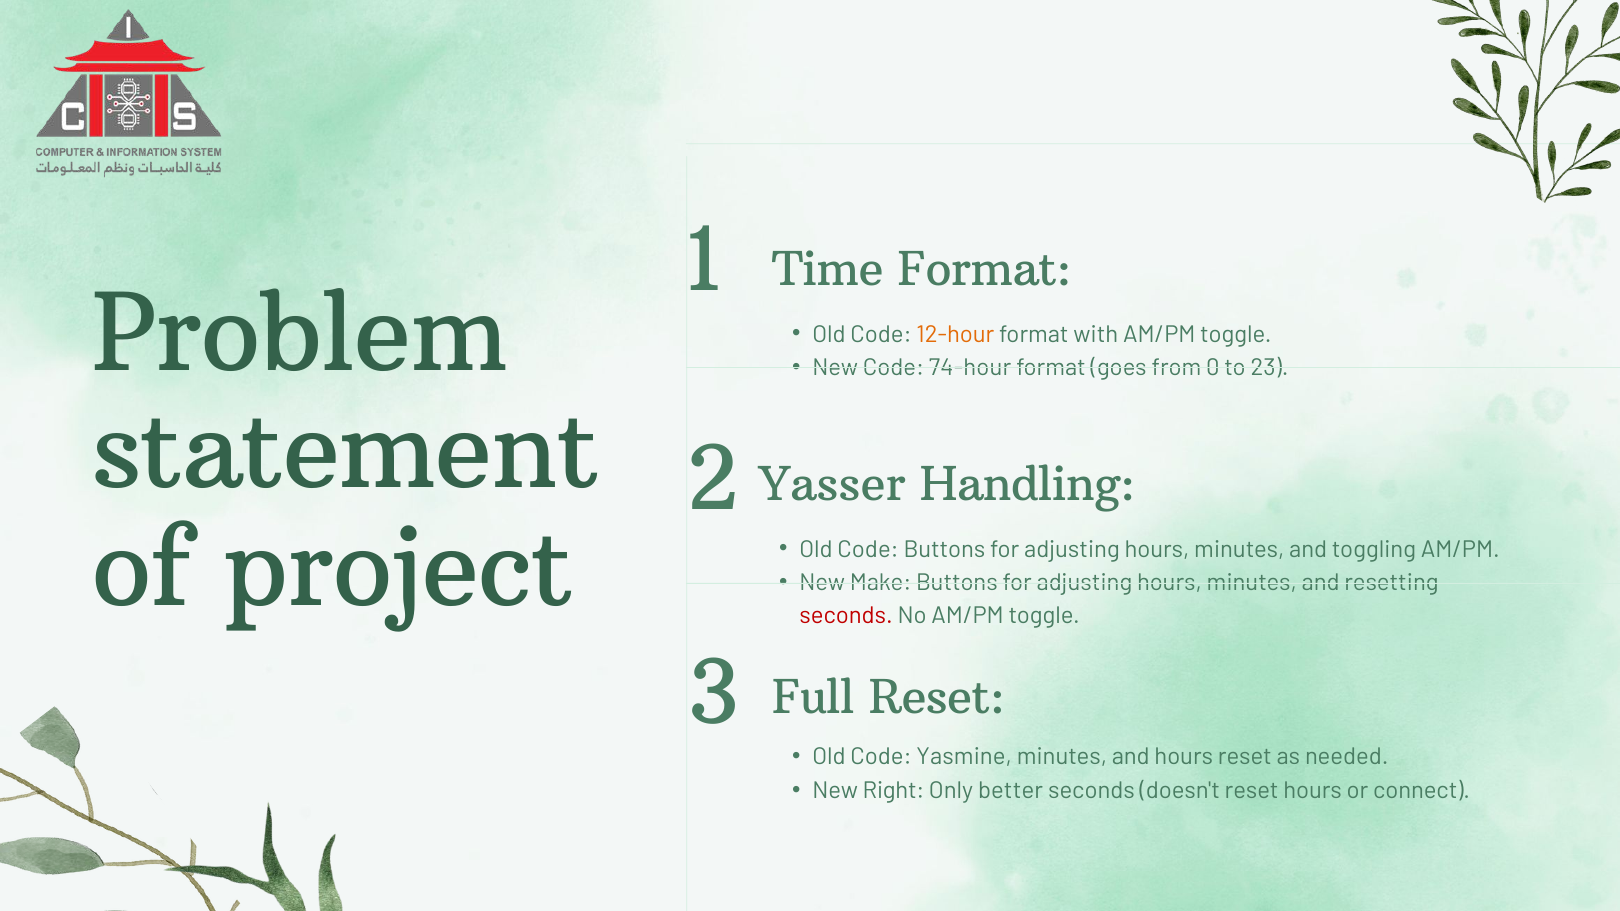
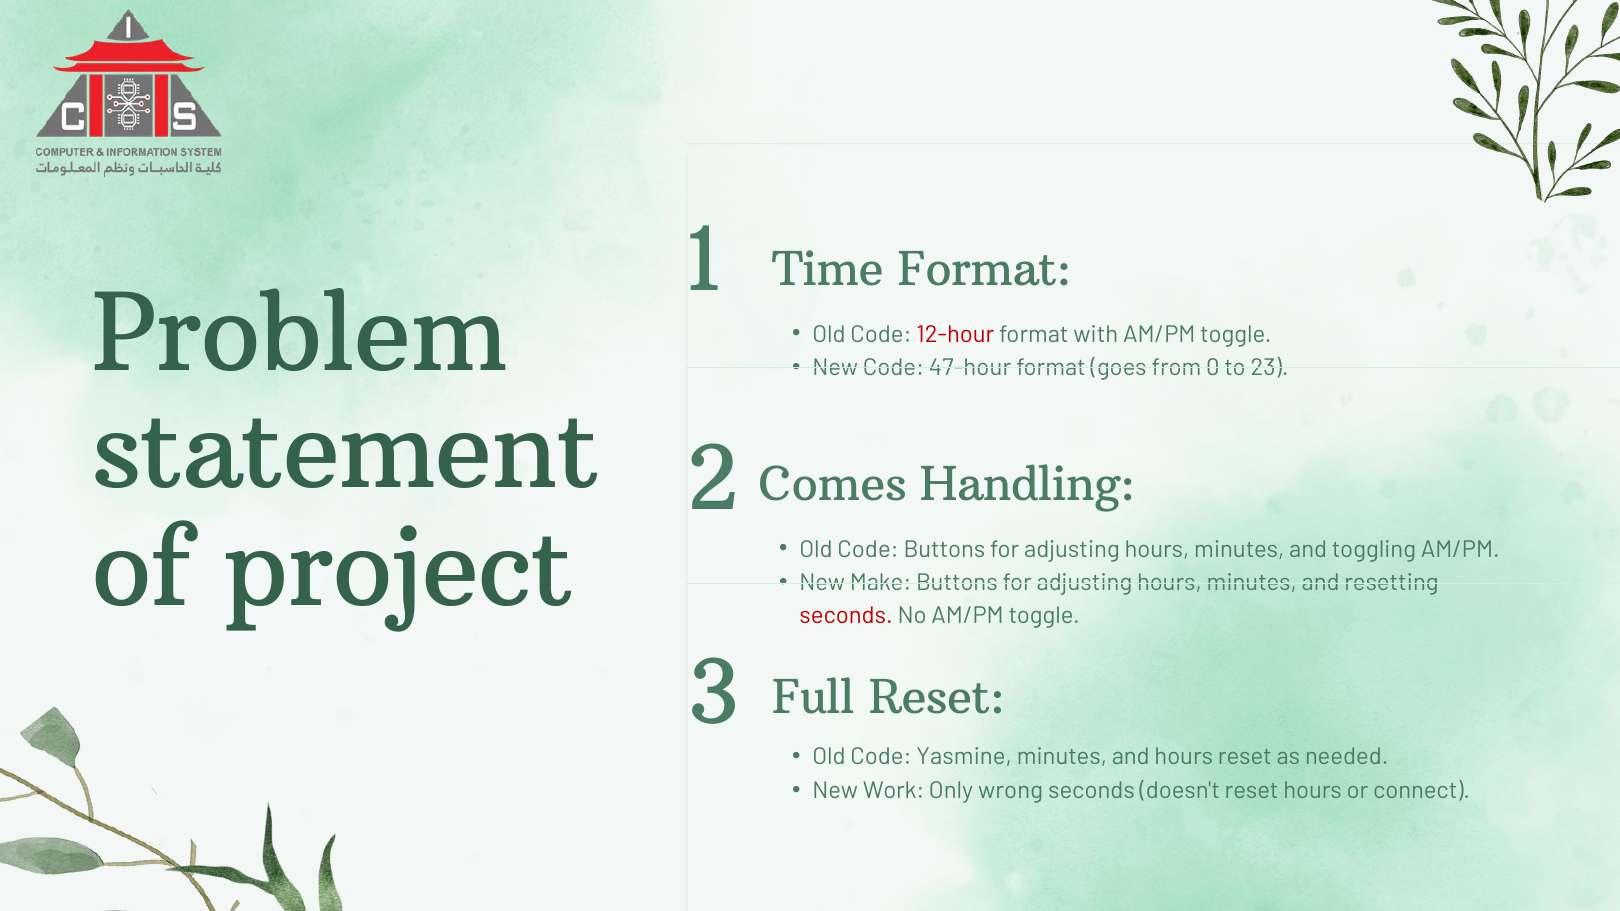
12-hour colour: orange -> red (955, 334)
74-hour: 74-hour -> 47-hour (970, 368)
Yasser: Yasser -> Comes (833, 485)
Right: Right -> Work (894, 791)
better: better -> wrong (1011, 791)
